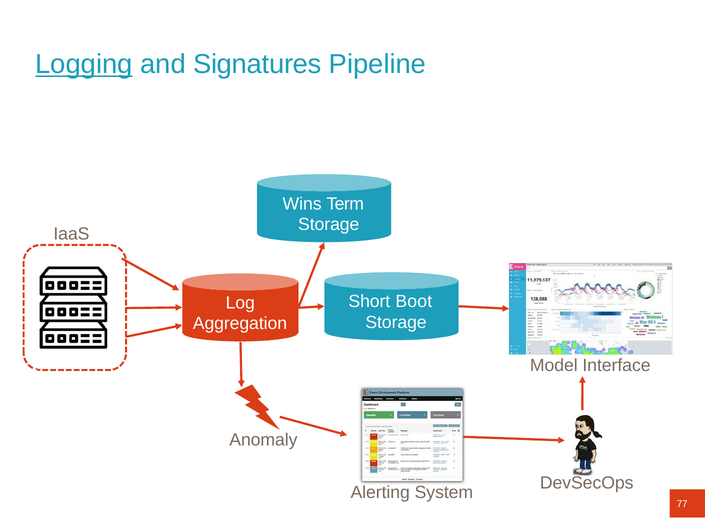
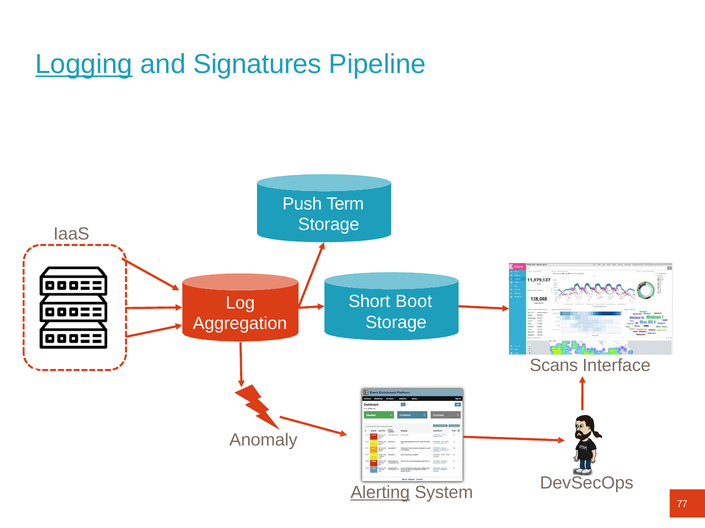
Wins: Wins -> Push (302, 204)
Model: Model -> Scans (554, 366)
Alerting underline: none -> present (380, 493)
